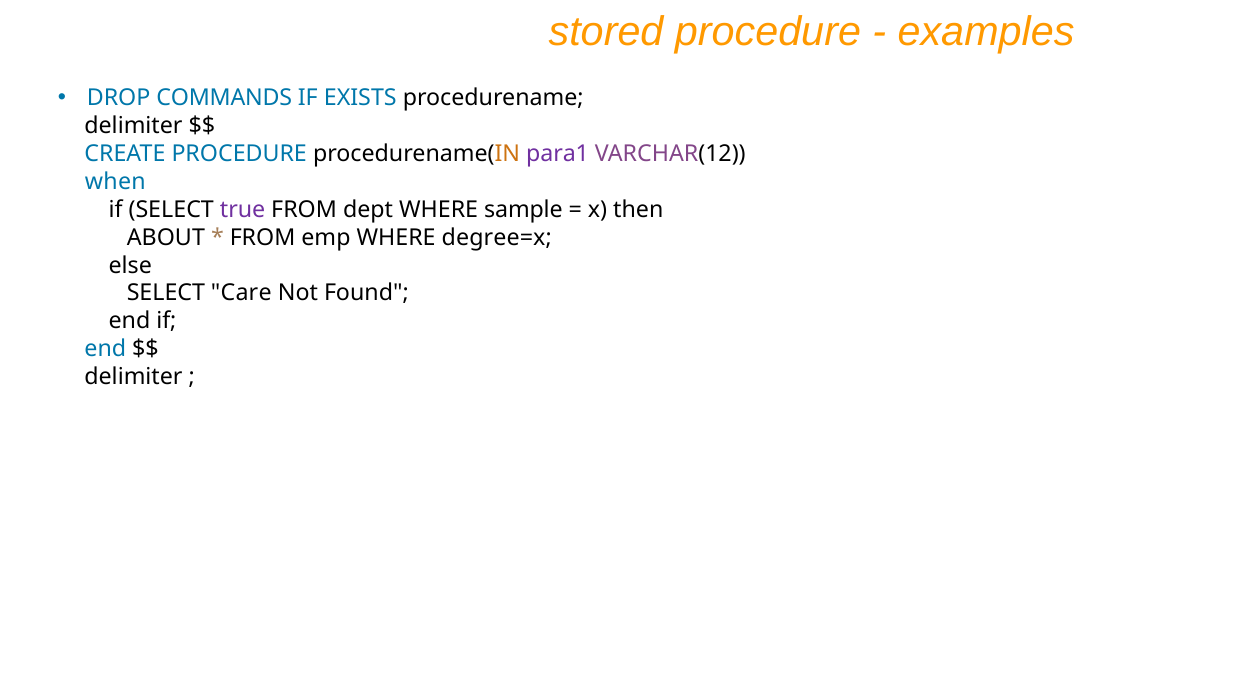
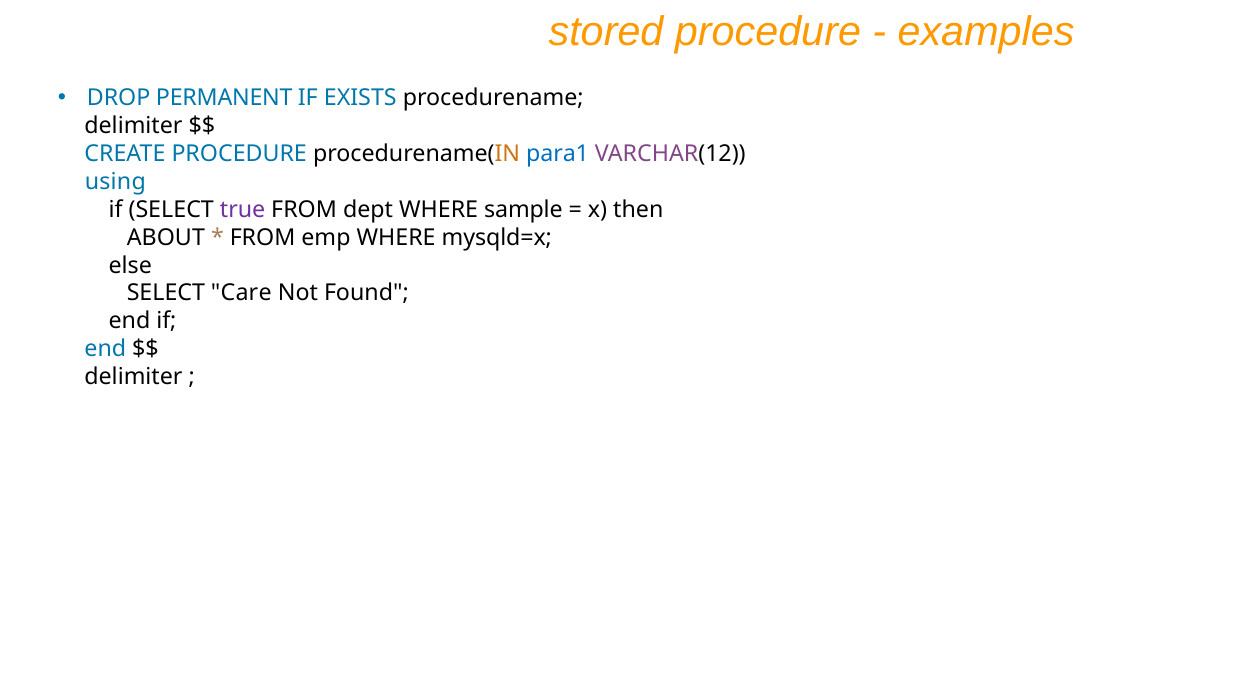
COMMANDS: COMMANDS -> PERMANENT (224, 98)
para1 colour: purple -> blue (558, 154)
when: when -> using (115, 182)
degree=x: degree=x -> mysqld=x (497, 237)
